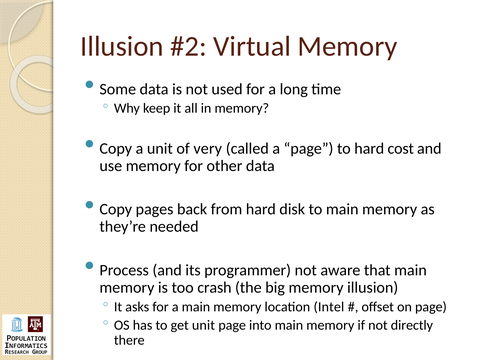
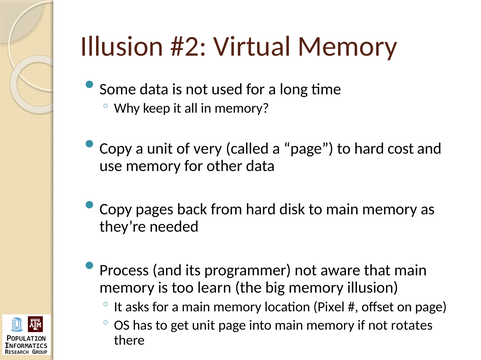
crash: crash -> learn (214, 288)
Intel: Intel -> Pixel (329, 307)
directly: directly -> rotates (412, 326)
